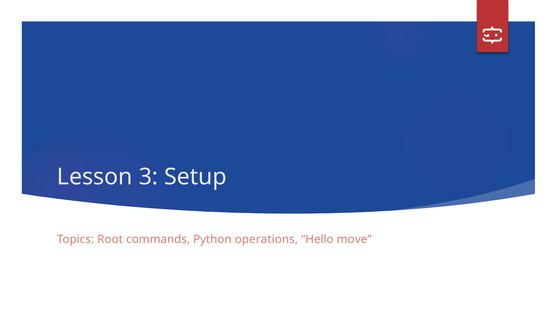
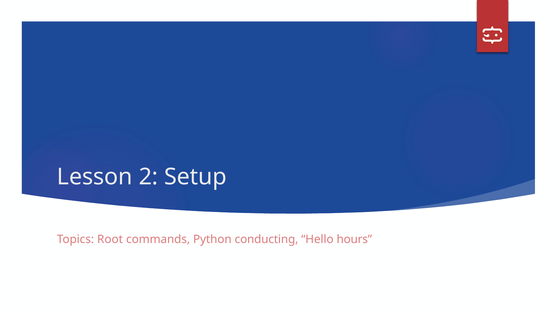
3: 3 -> 2 (148, 177)
operations: operations -> conducting (266, 239)
move: move -> hours (354, 239)
